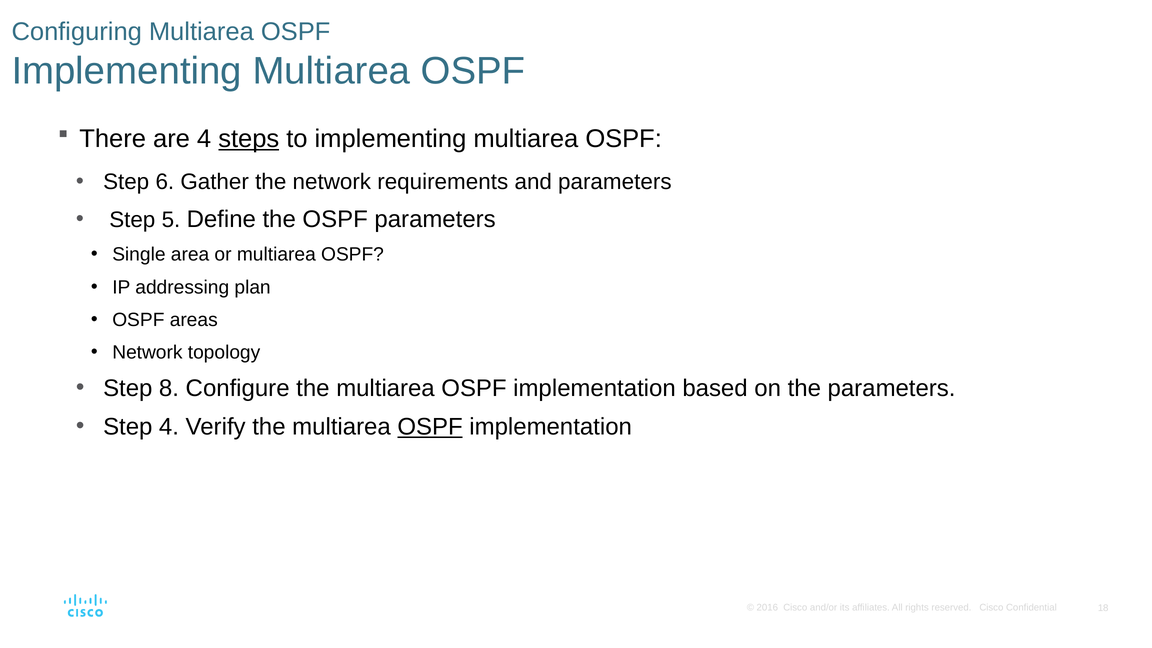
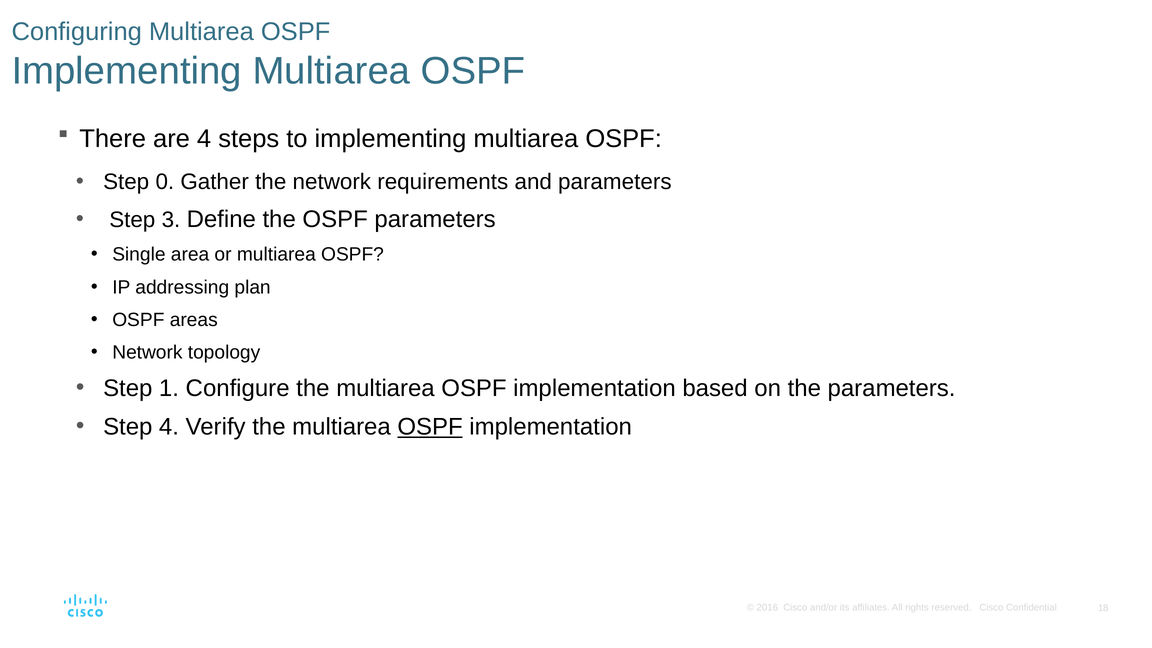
steps underline: present -> none (249, 139)
6: 6 -> 0 (165, 182)
5: 5 -> 3 (171, 220)
8: 8 -> 1 (169, 388)
